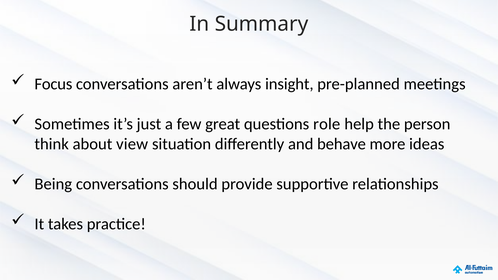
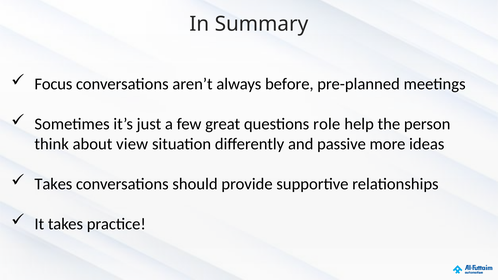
insight: insight -> before (289, 84)
behave: behave -> passive (341, 144)
Being: Being -> Takes (53, 184)
